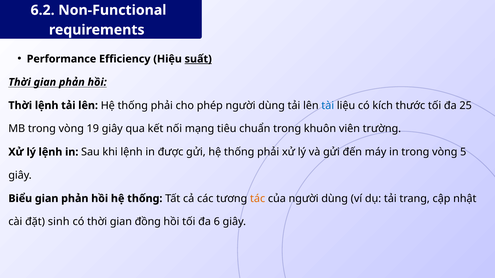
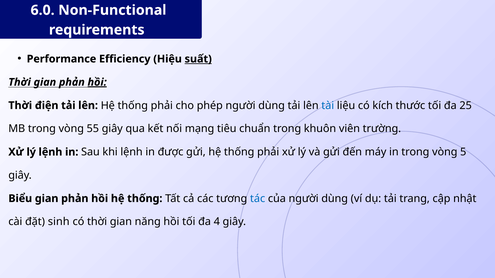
6.2: 6.2 -> 6.0 (43, 10)
hồi underline: none -> present (97, 82)
Thời lệnh: lệnh -> điện (47, 106)
19: 19 -> 55 (93, 129)
tác colour: orange -> blue (258, 199)
đồng: đồng -> năng (148, 222)
6: 6 -> 4 (217, 222)
